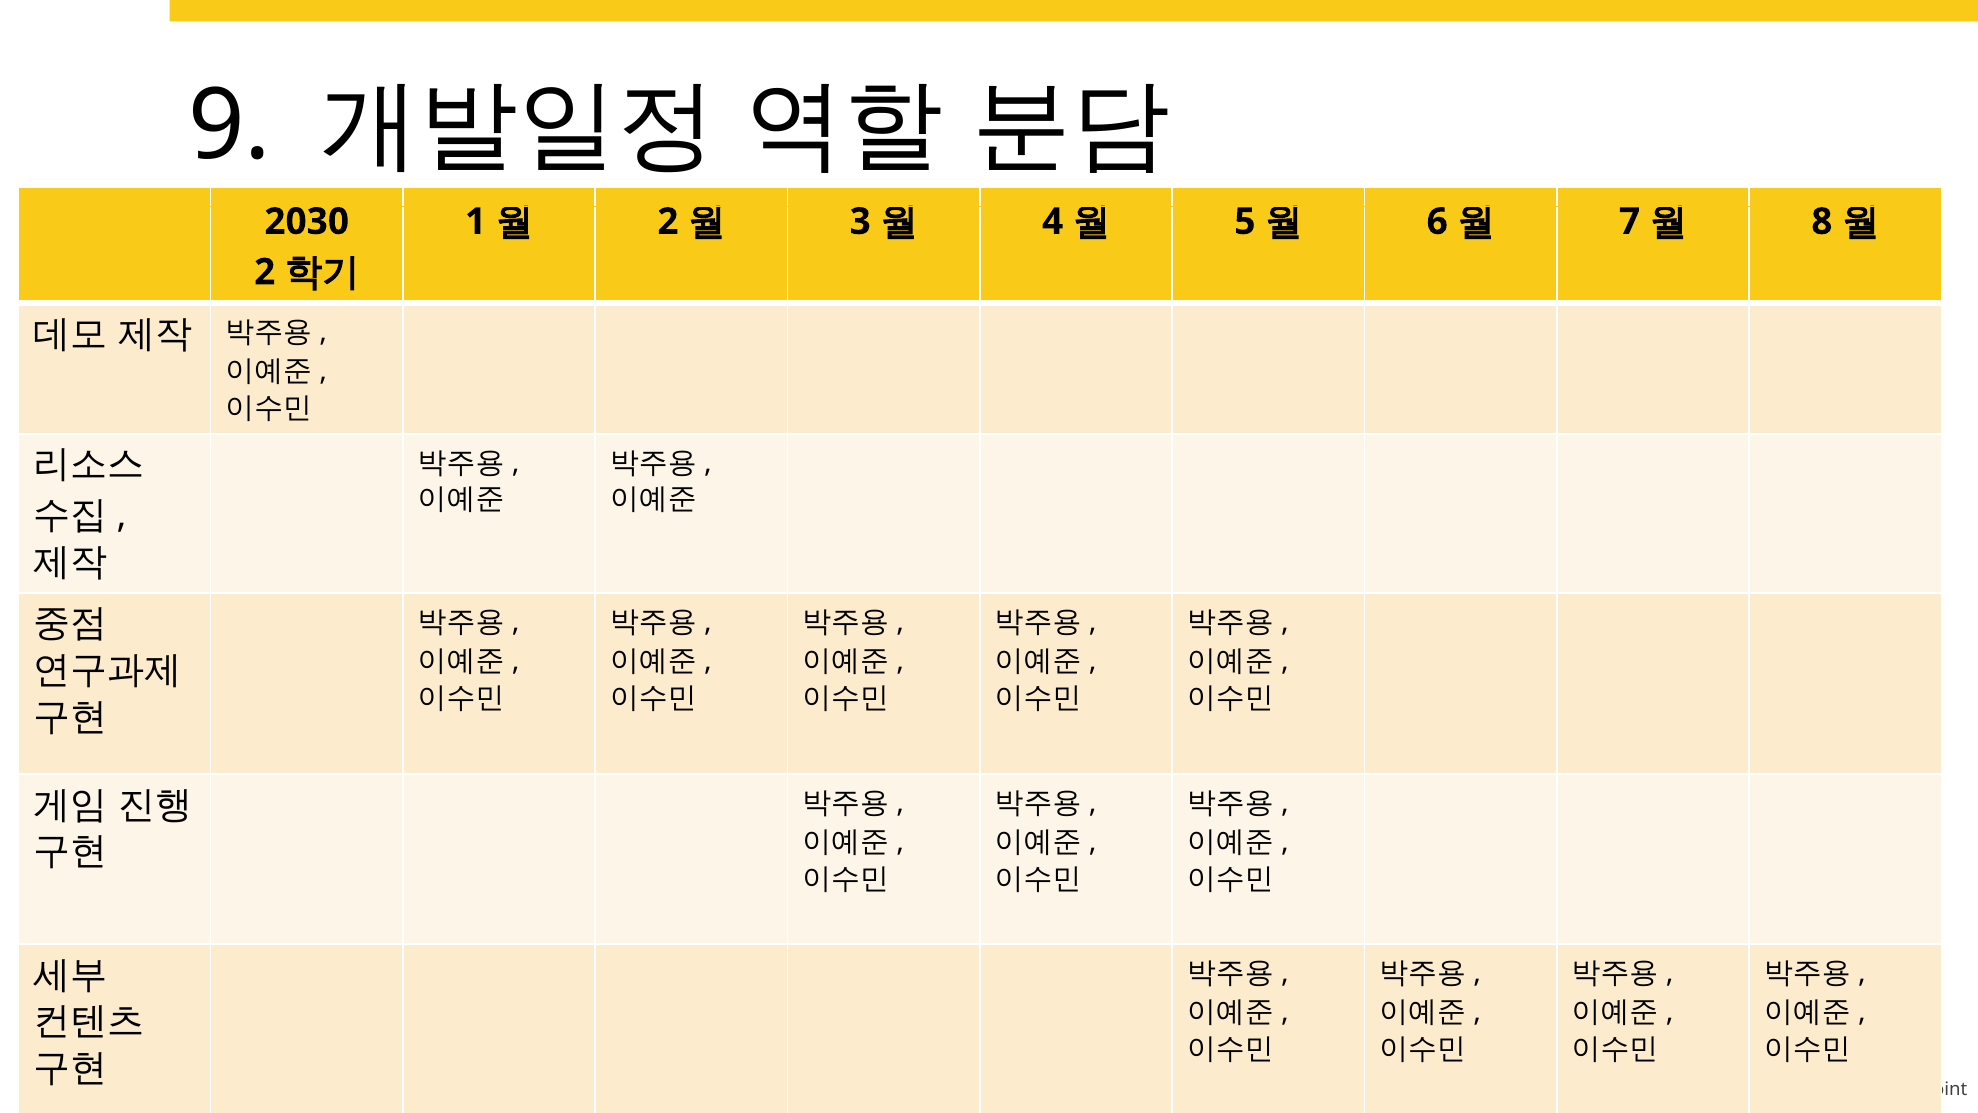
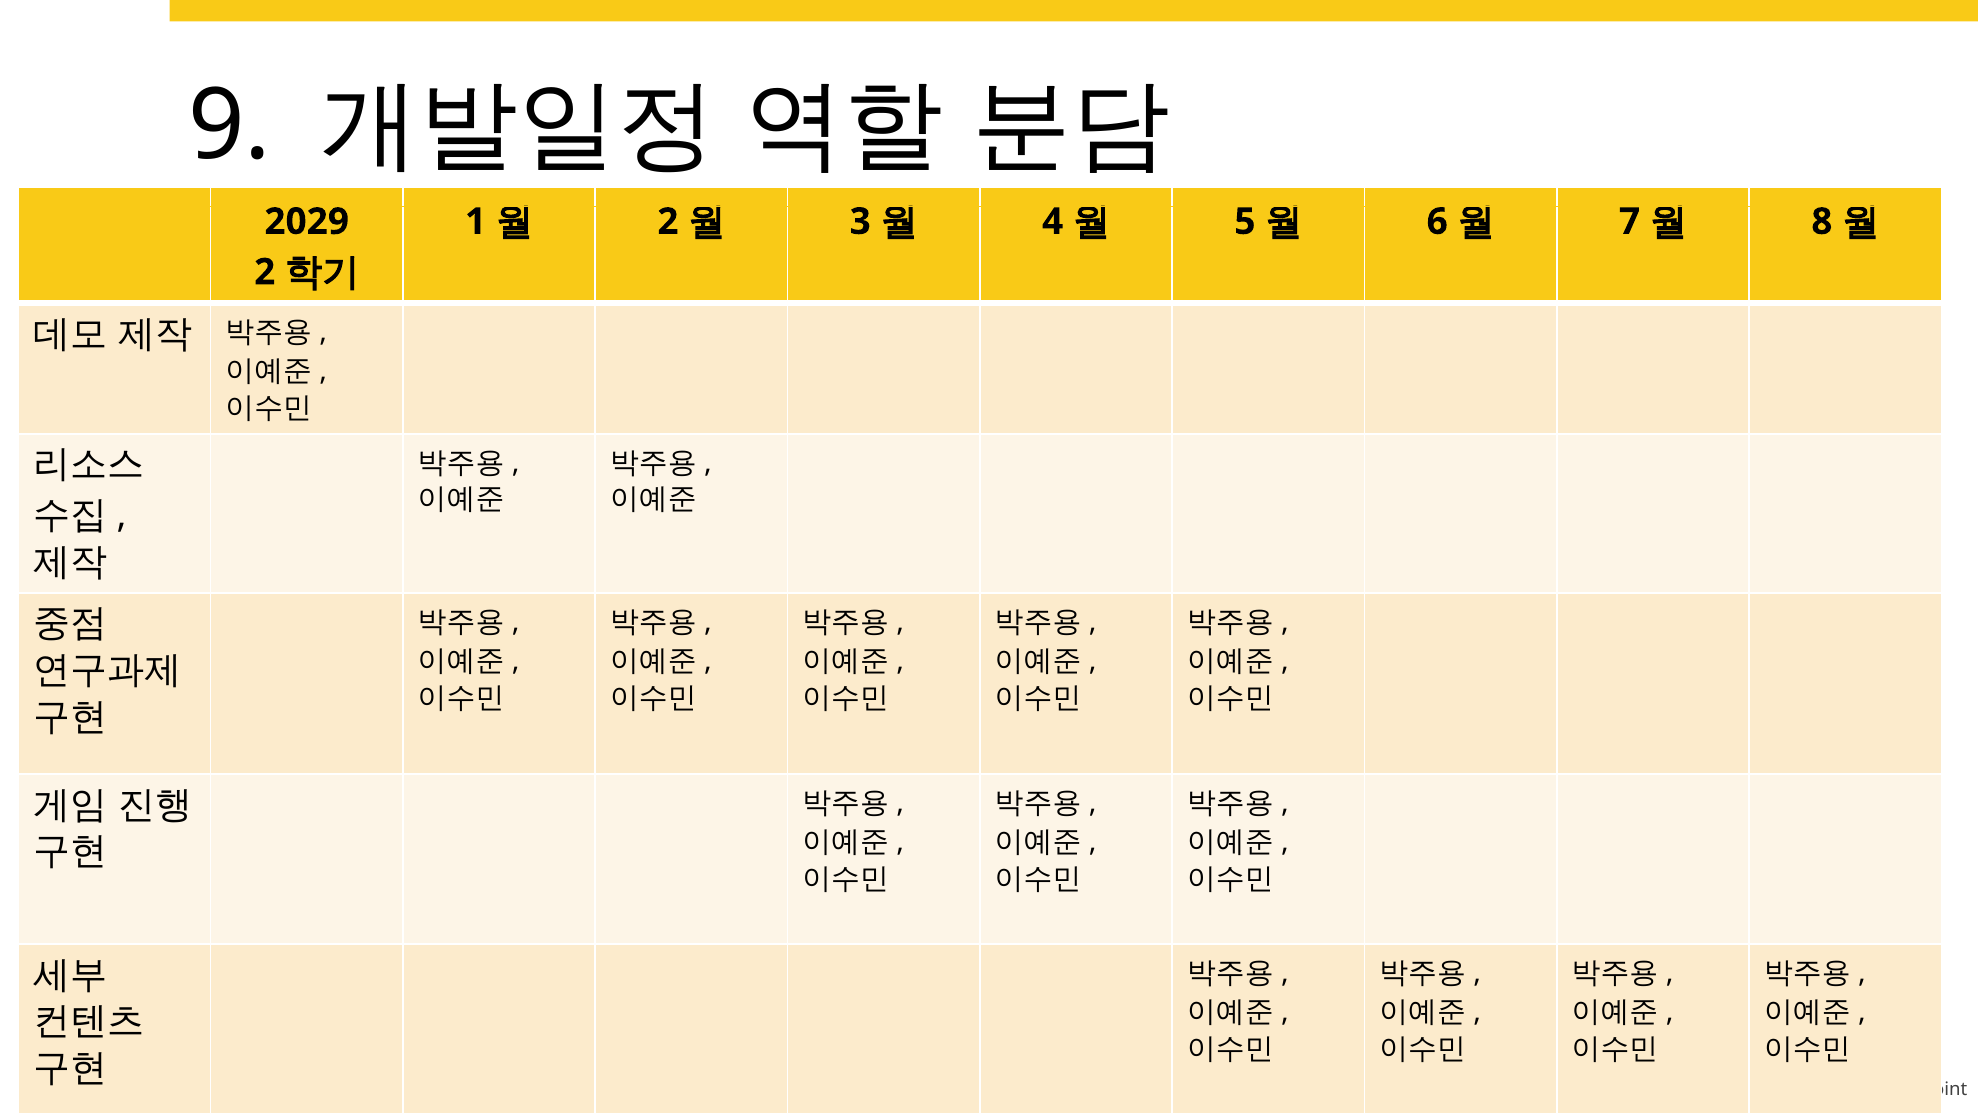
2030: 2030 -> 2029 (307, 222)
